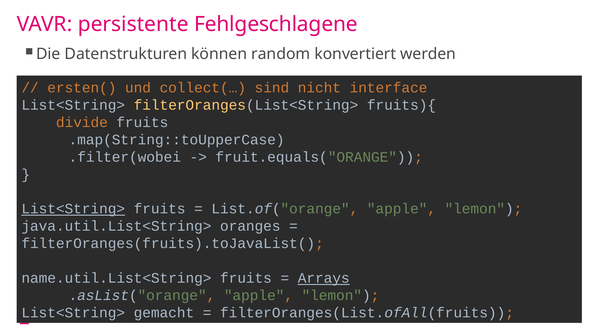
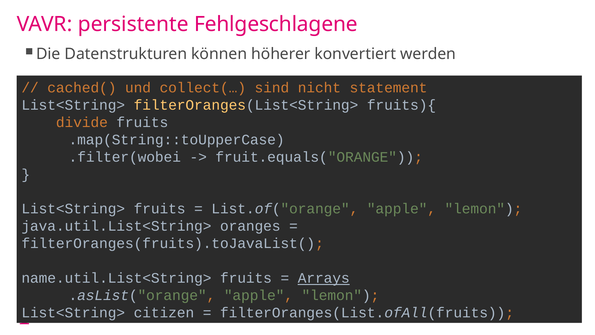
random: random -> höherer (281, 54)
ersten(: ersten( -> cached( (82, 88)
interface: interface -> statement (389, 88)
List<String> underline: present -> none (73, 209)
gemacht: gemacht -> citizen (164, 313)
